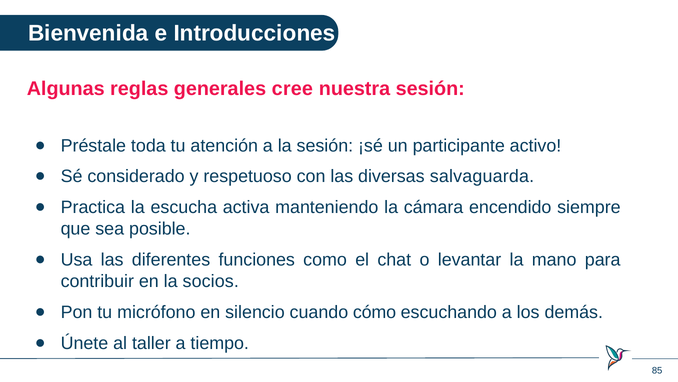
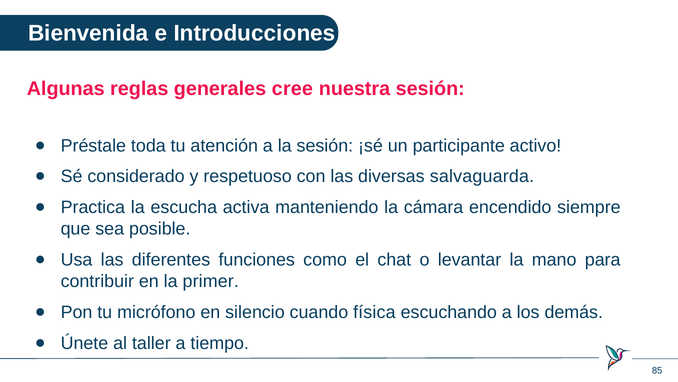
socios: socios -> primer (211, 281)
cómo: cómo -> física (374, 312)
